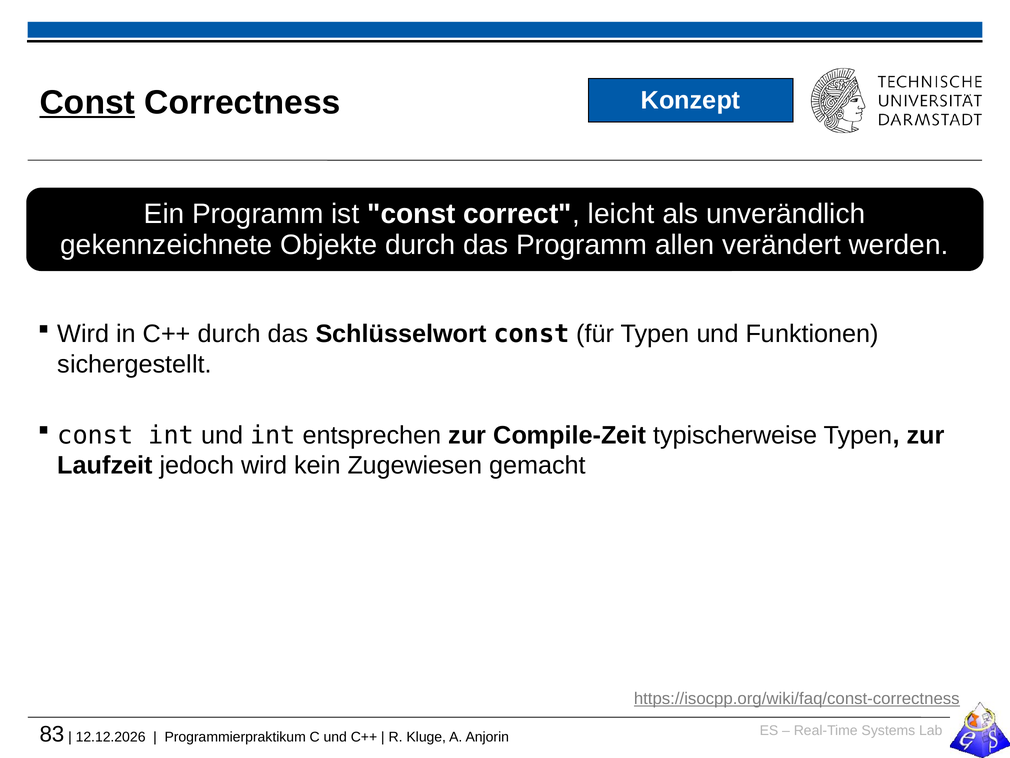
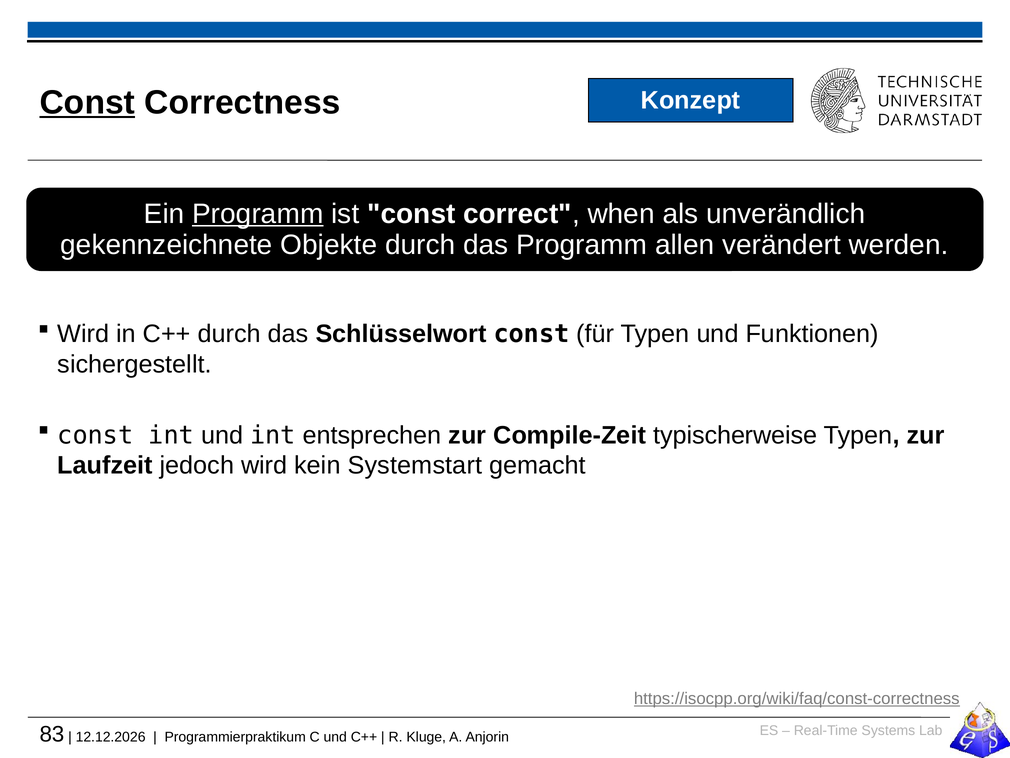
Programm underline: none -> present (258, 214)
leicht: leicht -> when (621, 214)
Zugewiesen: Zugewiesen -> Systemstart (415, 465)
